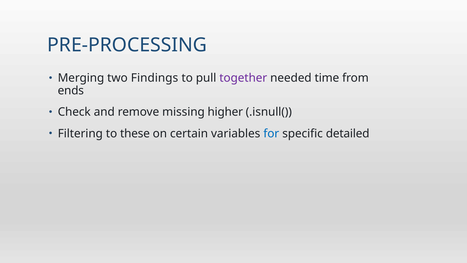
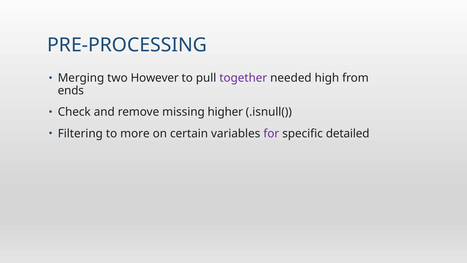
Findings: Findings -> However (155, 78)
time: time -> high (327, 78)
these: these -> more (135, 133)
for colour: blue -> purple (271, 133)
